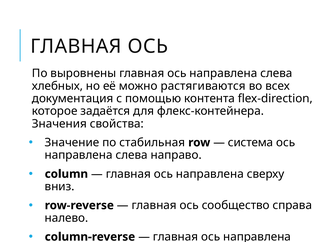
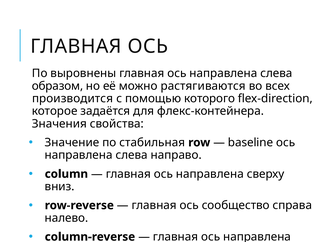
хлебных: хлебных -> образом (57, 86)
документация: документация -> производится (73, 99)
контента: контента -> которого (210, 99)
система: система -> baseline (251, 143)
